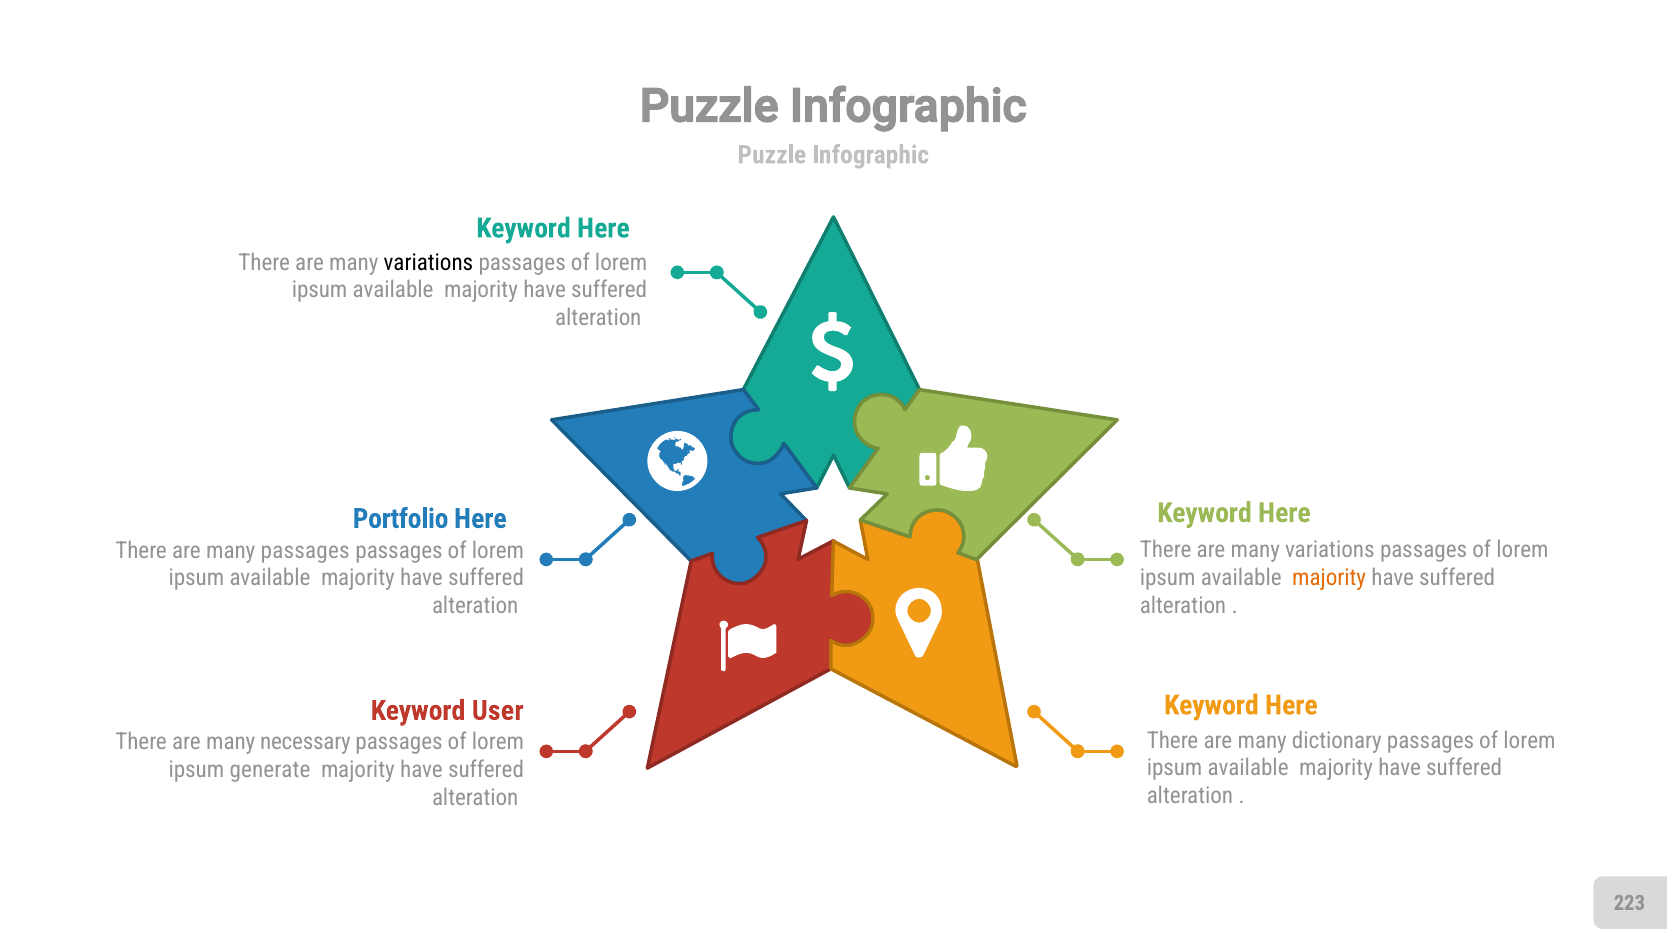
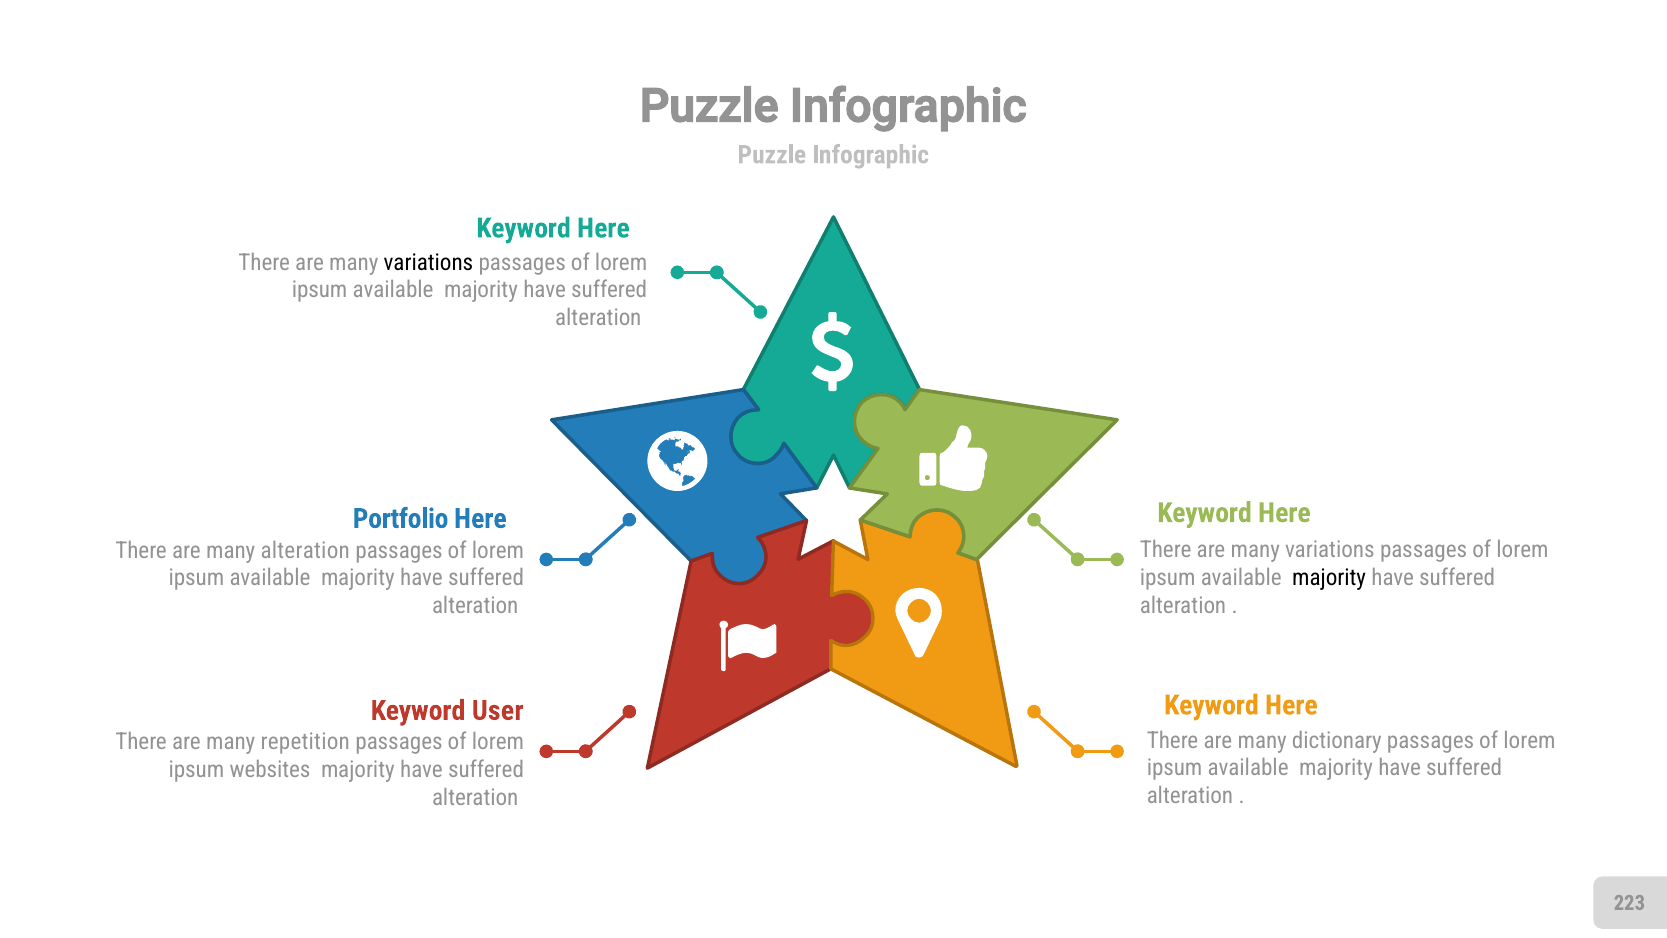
many passages: passages -> alteration (305, 550)
majority colour: orange -> black (1329, 577)
necessary: necessary -> repetition (305, 742)
generate: generate -> websites (270, 770)
